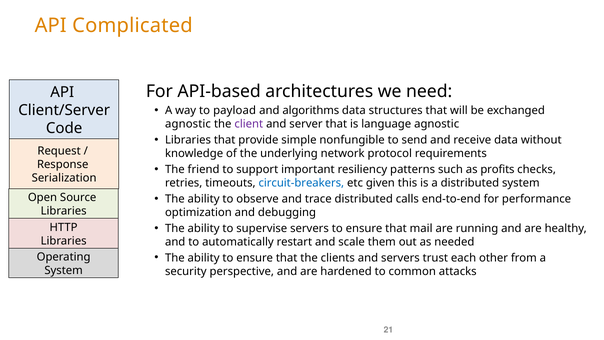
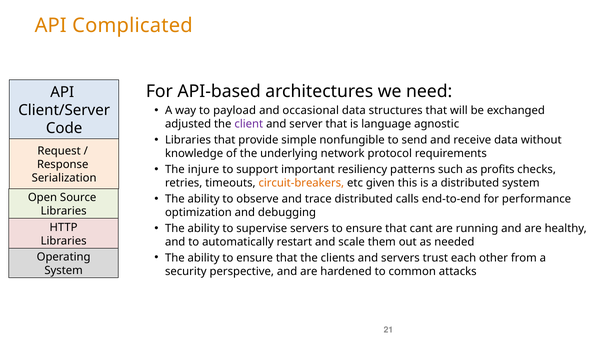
algorithms: algorithms -> occasional (311, 110)
agnostic: agnostic -> adjusted (188, 124)
friend: friend -> injure (204, 169)
circuit-breakers colour: blue -> orange (301, 183)
mail: mail -> cant (421, 228)
